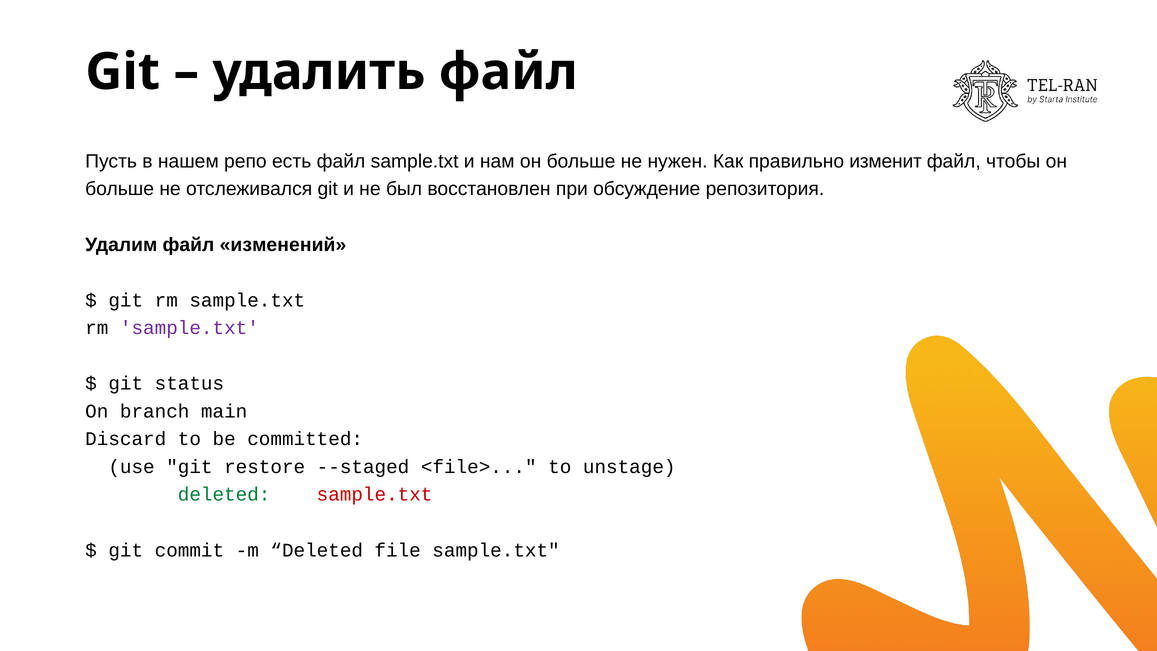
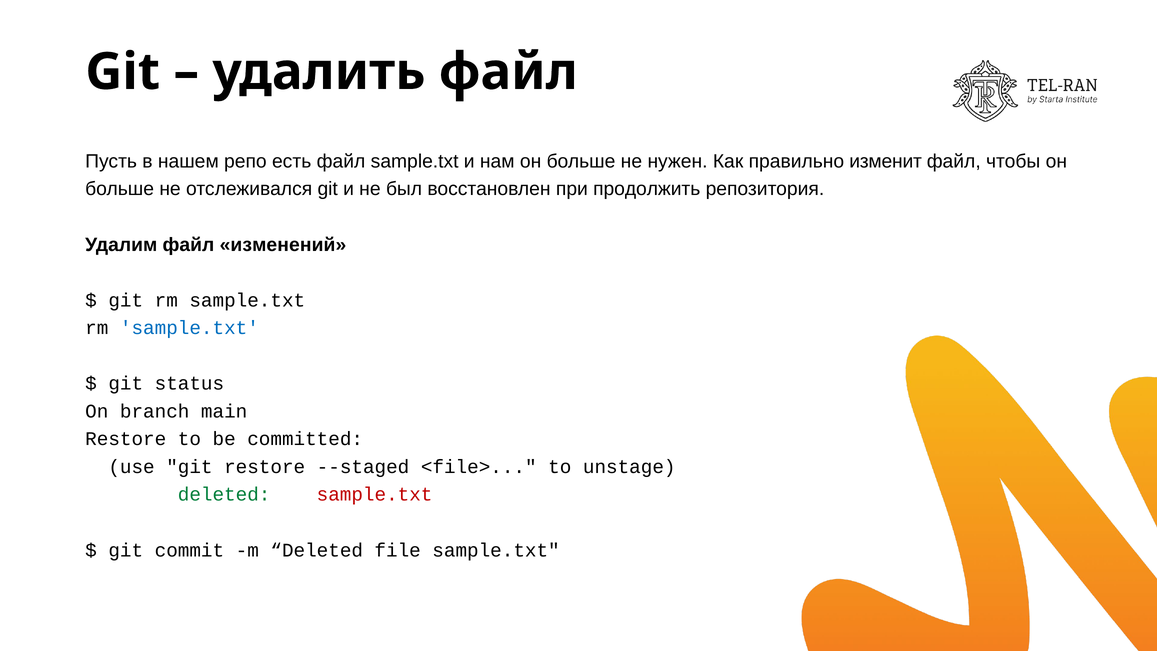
обсуждение: обсуждение -> продолжить (647, 189)
sample.txt colour: purple -> blue (189, 328)
Discard: Discard -> Restore (126, 439)
